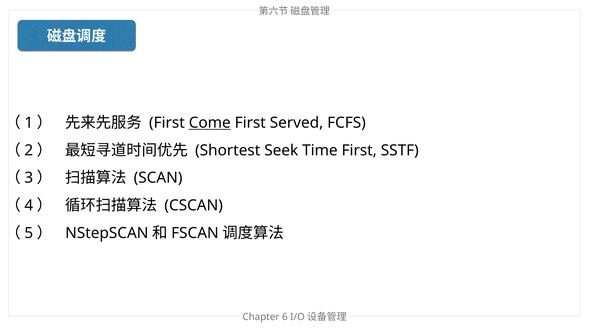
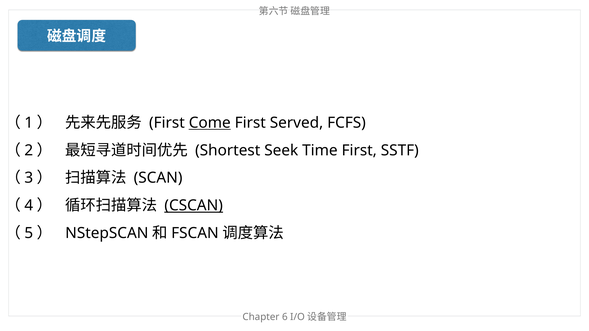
CSCAN underline: none -> present (194, 206)
